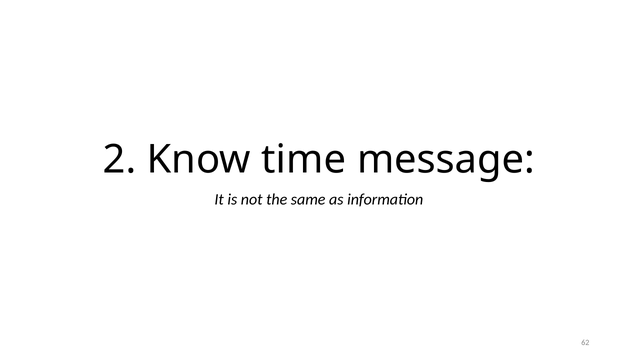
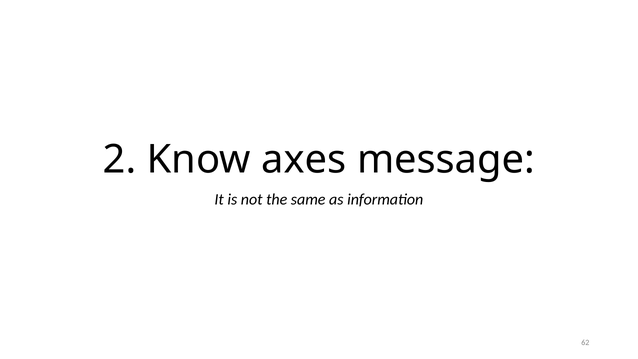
time: time -> axes (304, 159)
